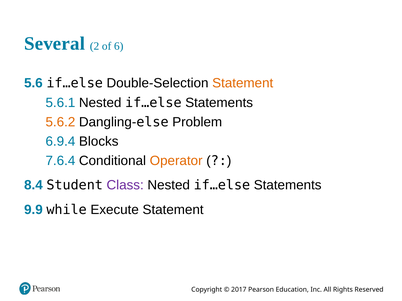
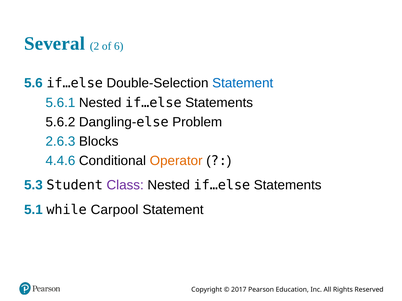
Statement colour: orange -> blue (243, 83)
5.6.2 colour: orange -> black (60, 122)
6.9.4: 6.9.4 -> 2.6.3 (60, 142)
7.6.4: 7.6.4 -> 4.4.6 (60, 161)
8.4: 8.4 -> 5.3 (33, 186)
9.9: 9.9 -> 5.1 (33, 210)
Execute: Execute -> Carpool (115, 210)
